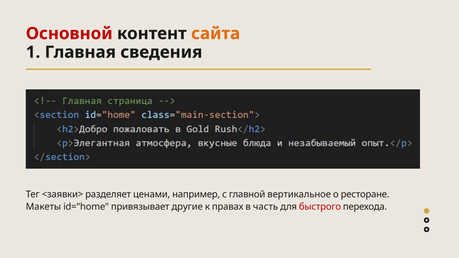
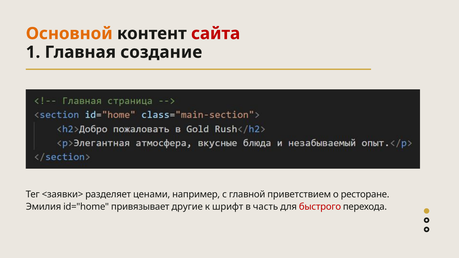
Основной colour: red -> orange (69, 34)
сайта colour: orange -> red (216, 34)
сведения: сведения -> создание (161, 52)
вертикальное: вертикальное -> приветствием (299, 195)
Макеты: Макеты -> Эмилия (43, 207)
правах: правах -> шрифт (228, 207)
